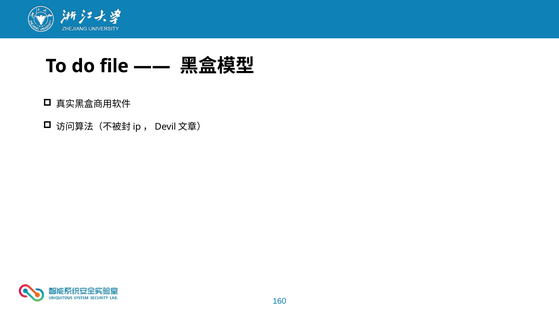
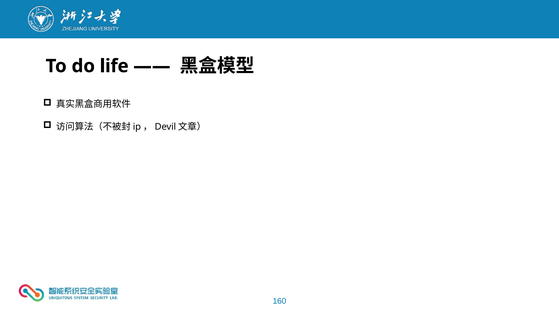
file: file -> life (114, 66)
